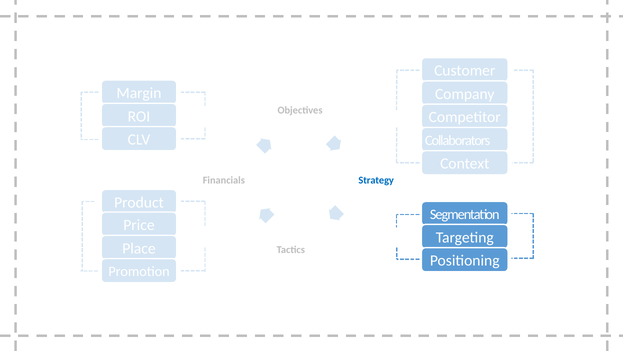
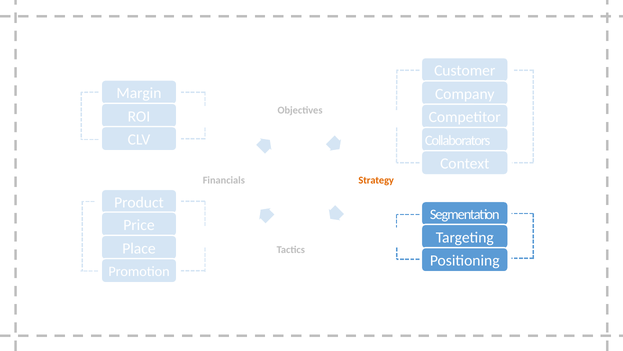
Strategy colour: blue -> orange (376, 180)
